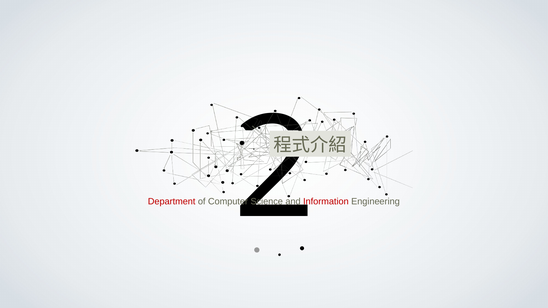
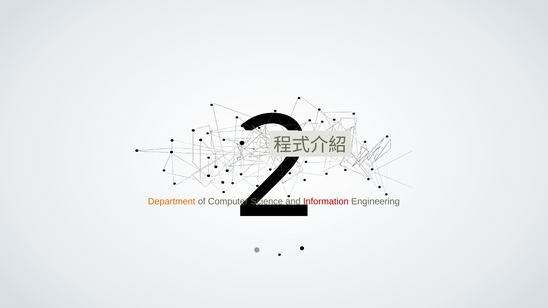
Department colour: red -> orange (172, 202)
